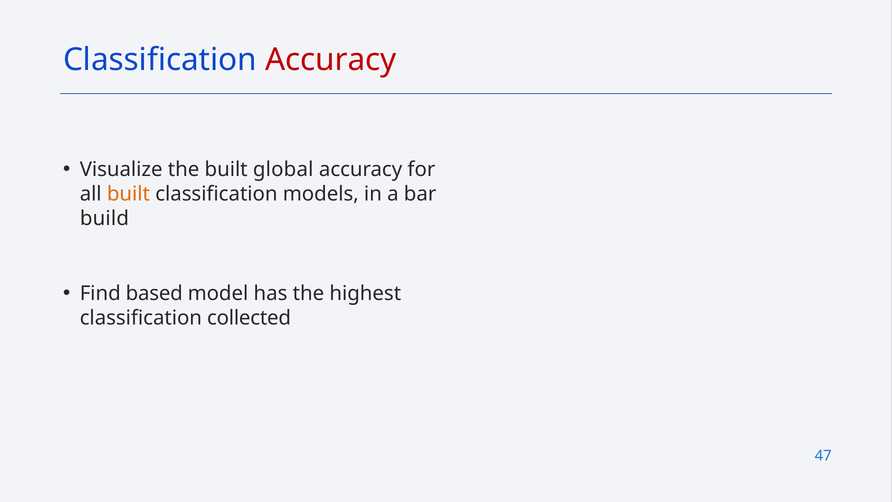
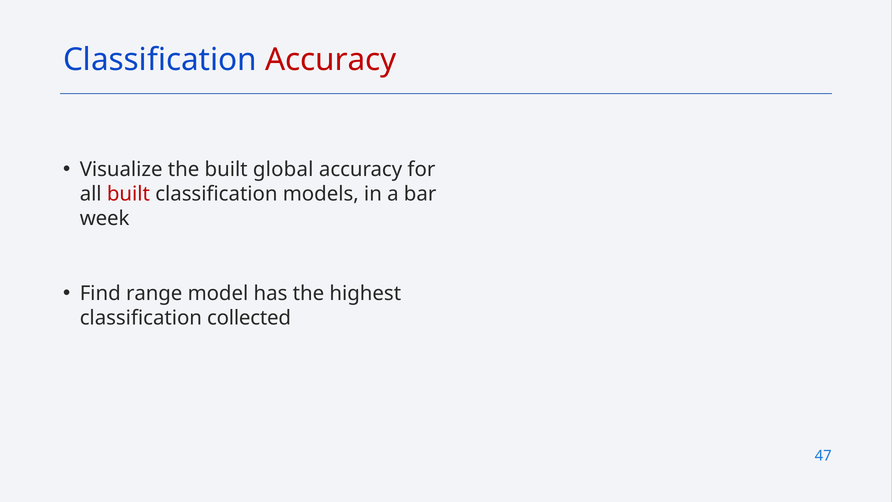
built colour: orange -> red (128, 194)
build: build -> week (105, 218)
based: based -> range (154, 293)
